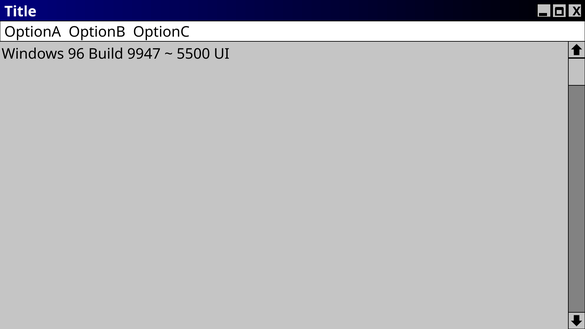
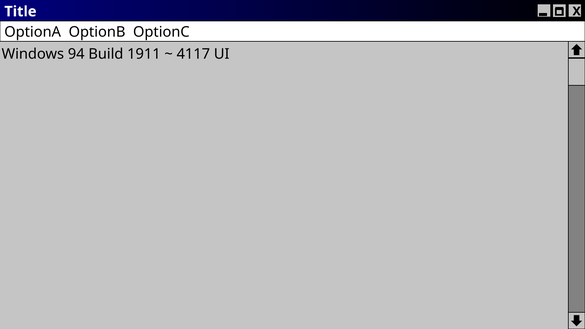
96: 96 -> 94 (76, 54)
9947: 9947 -> 1911 (144, 54)
5500: 5500 -> 4117 (193, 54)
